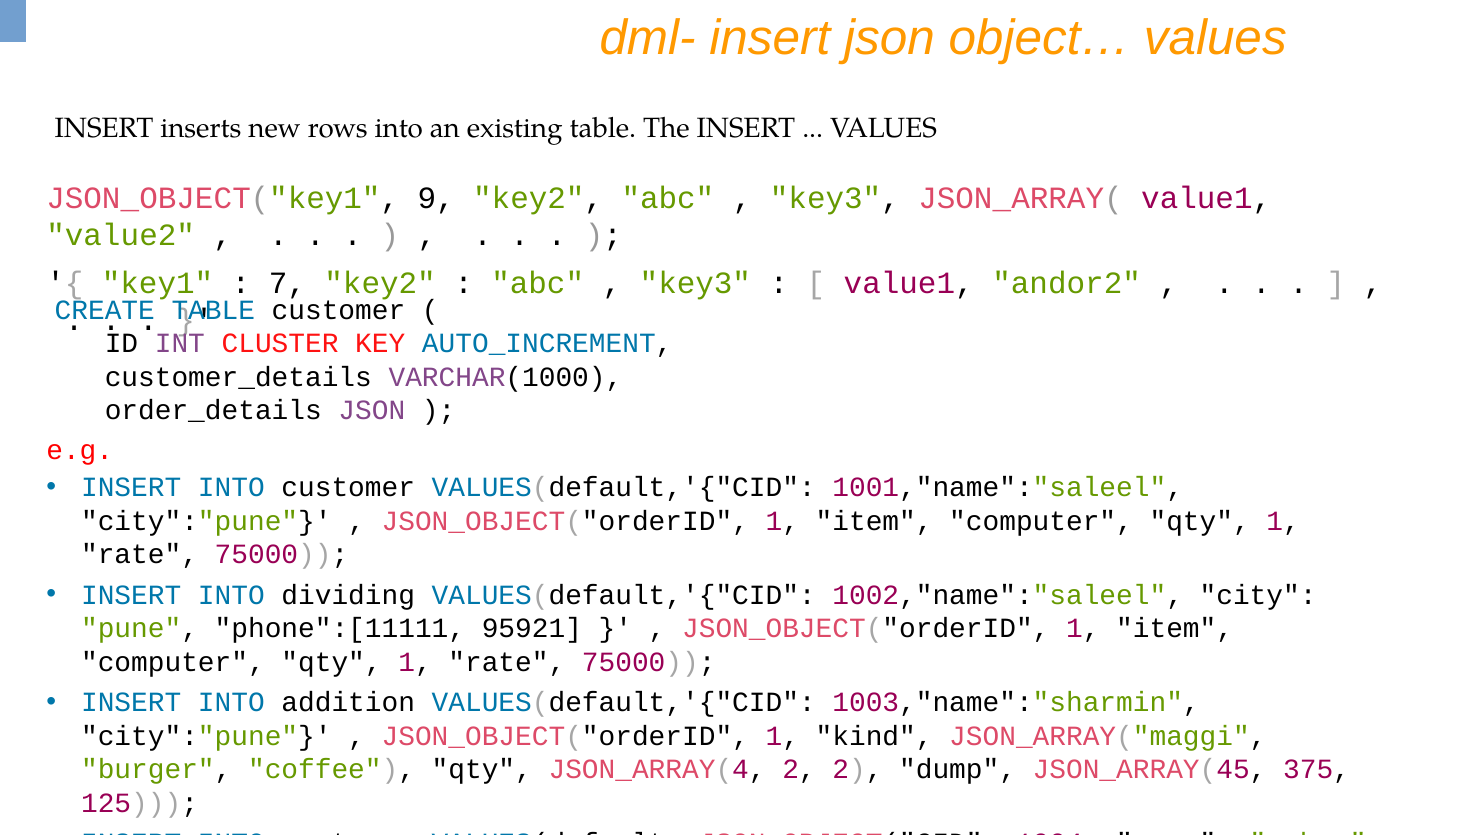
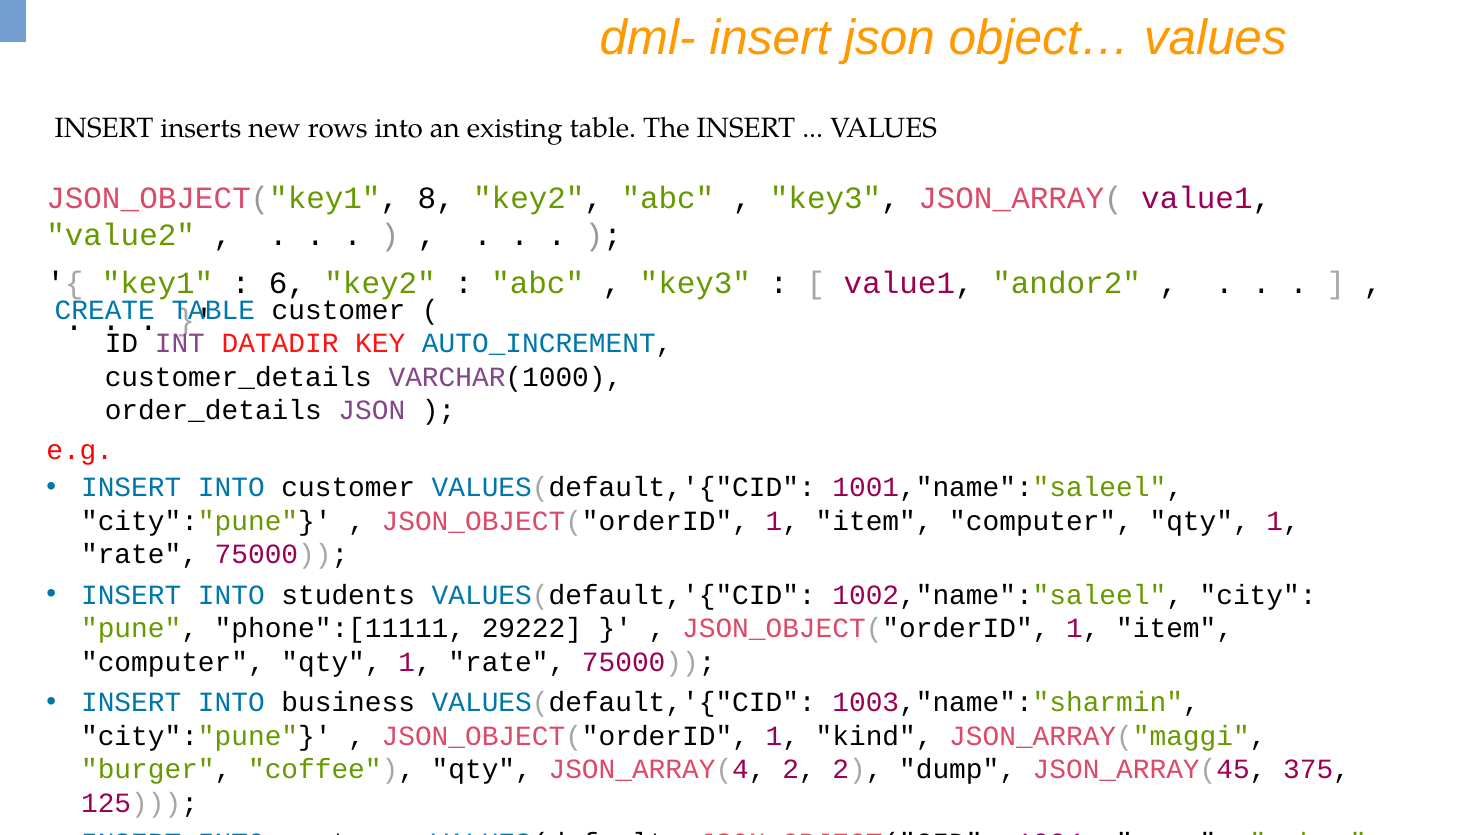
9: 9 -> 8 (436, 198)
7: 7 -> 6 (287, 283)
CLUSTER: CLUSTER -> DATADIR (280, 343)
dividing: dividing -> students (348, 595)
95921: 95921 -> 29222 (532, 628)
addition: addition -> business (348, 702)
